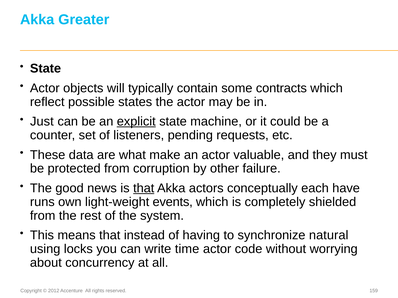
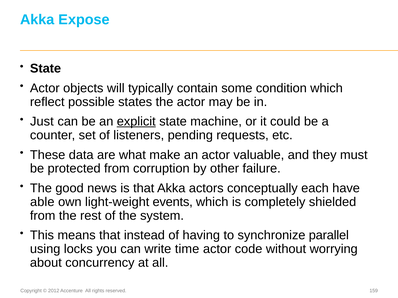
Greater: Greater -> Expose (84, 20)
contracts: contracts -> condition (281, 88)
that underline: present -> none (144, 189)
runs: runs -> able (42, 202)
natural: natural -> parallel (329, 236)
